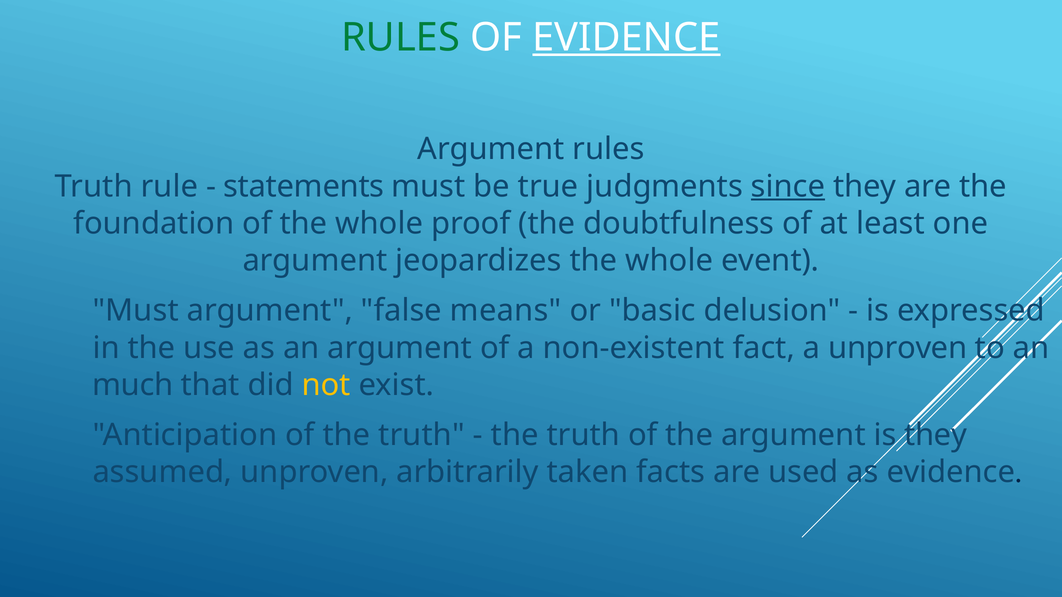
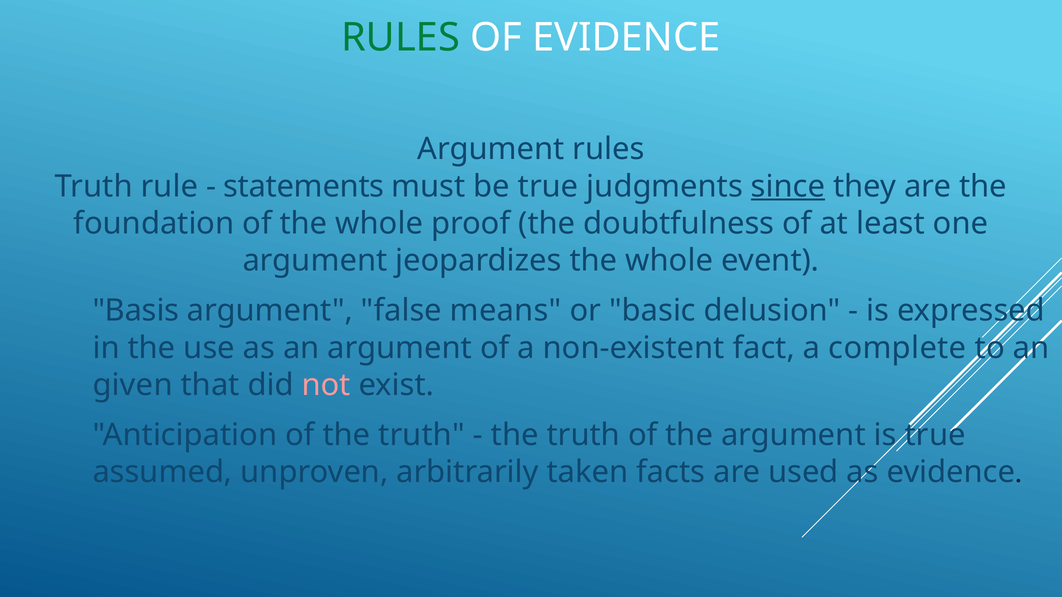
EVIDENCE underline: present -> none (626, 38)
Must: Must -> Basis (136, 311)
a unproven: unproven -> complete (897, 348)
much: much -> given (133, 385)
not colour: yellow -> pink (326, 385)
is they: they -> true (935, 435)
